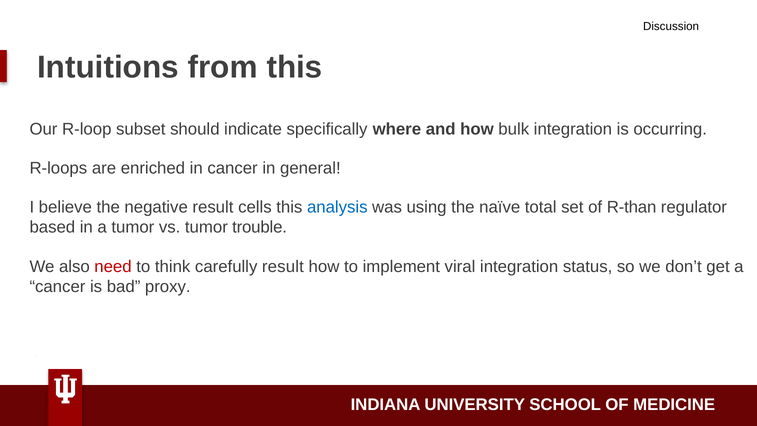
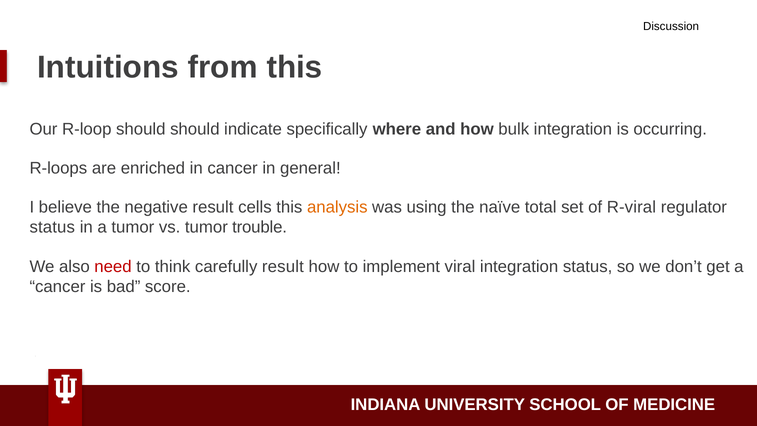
R-loop subset: subset -> should (141, 129)
analysis colour: blue -> orange (337, 207)
R-than: R-than -> R-viral (631, 207)
based: based -> status (52, 227)
proxy: proxy -> score (168, 287)
